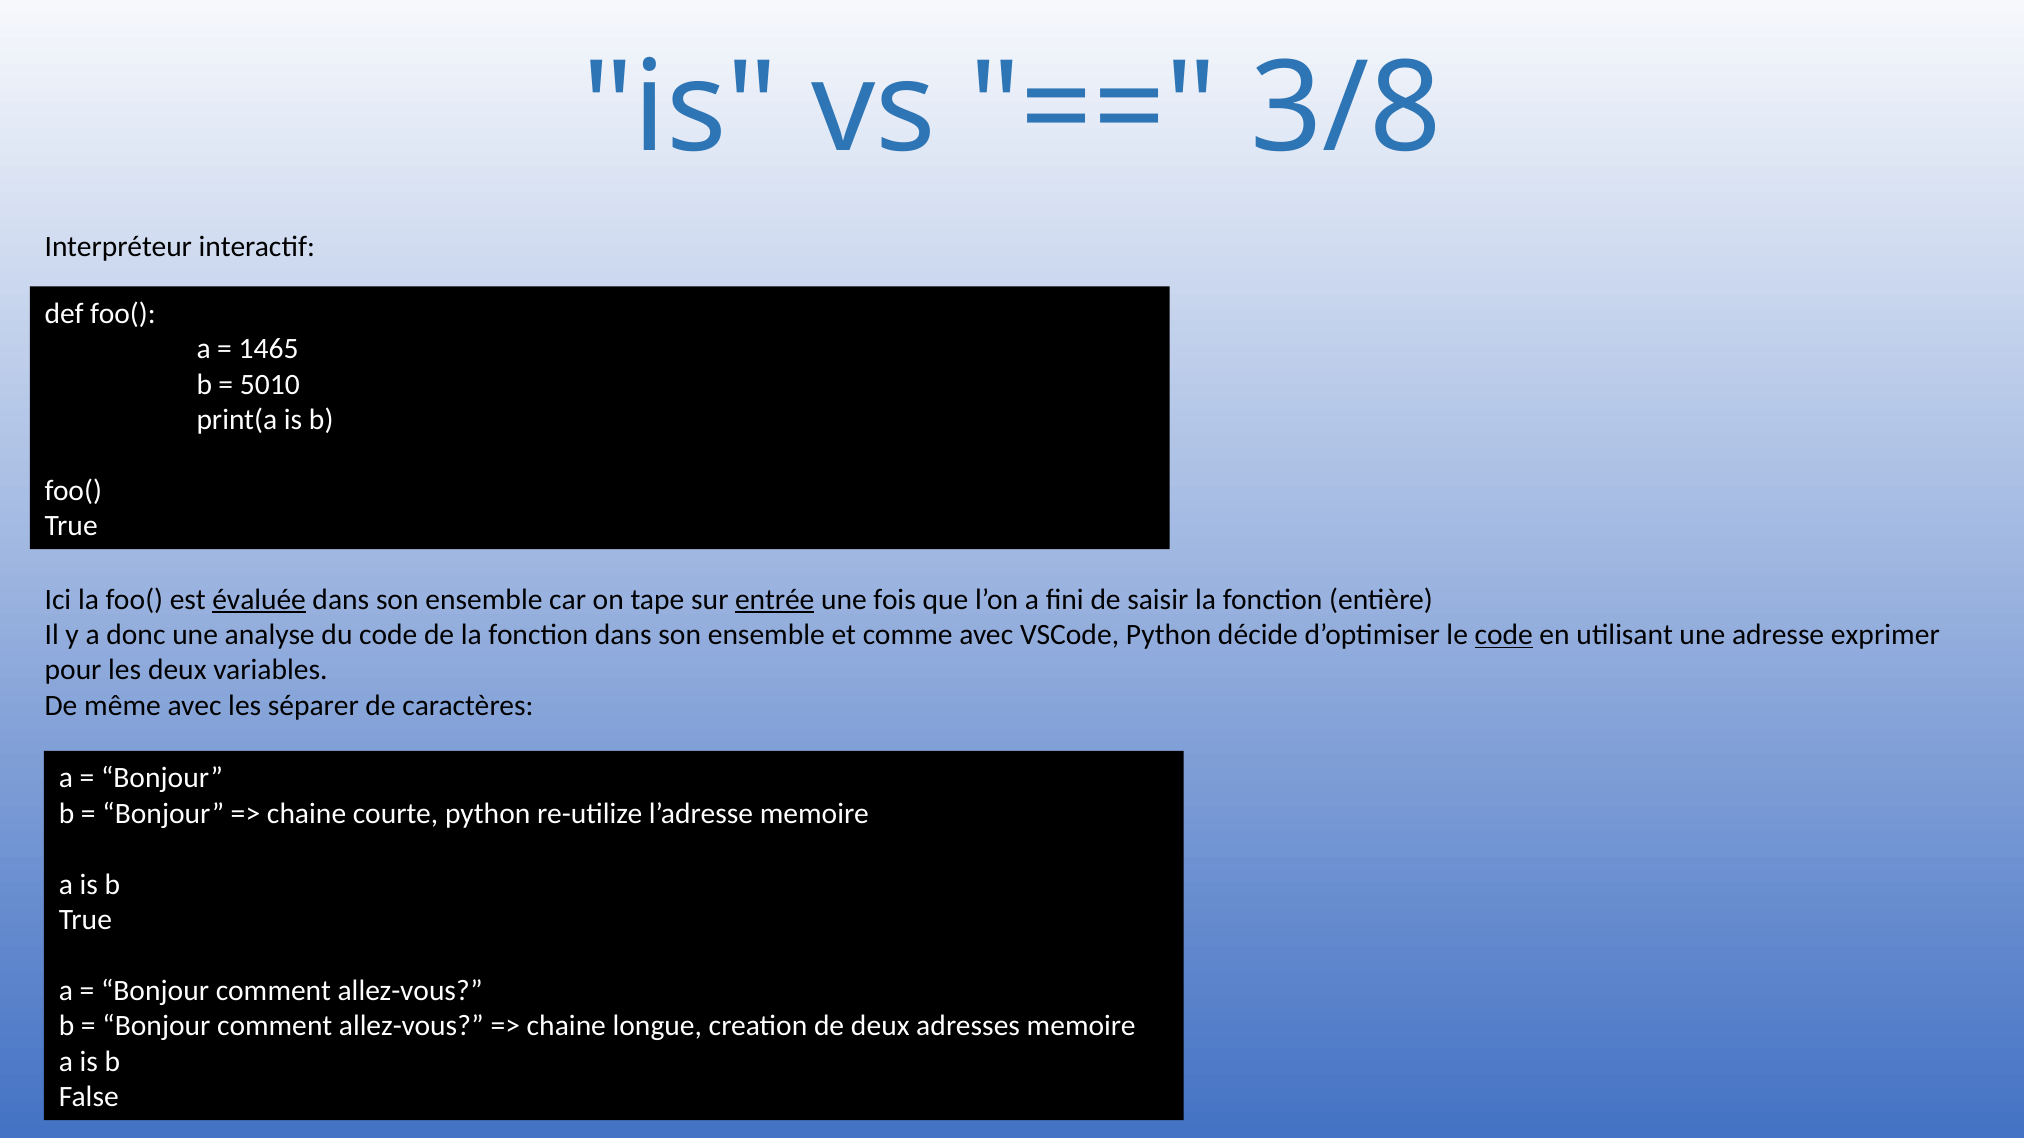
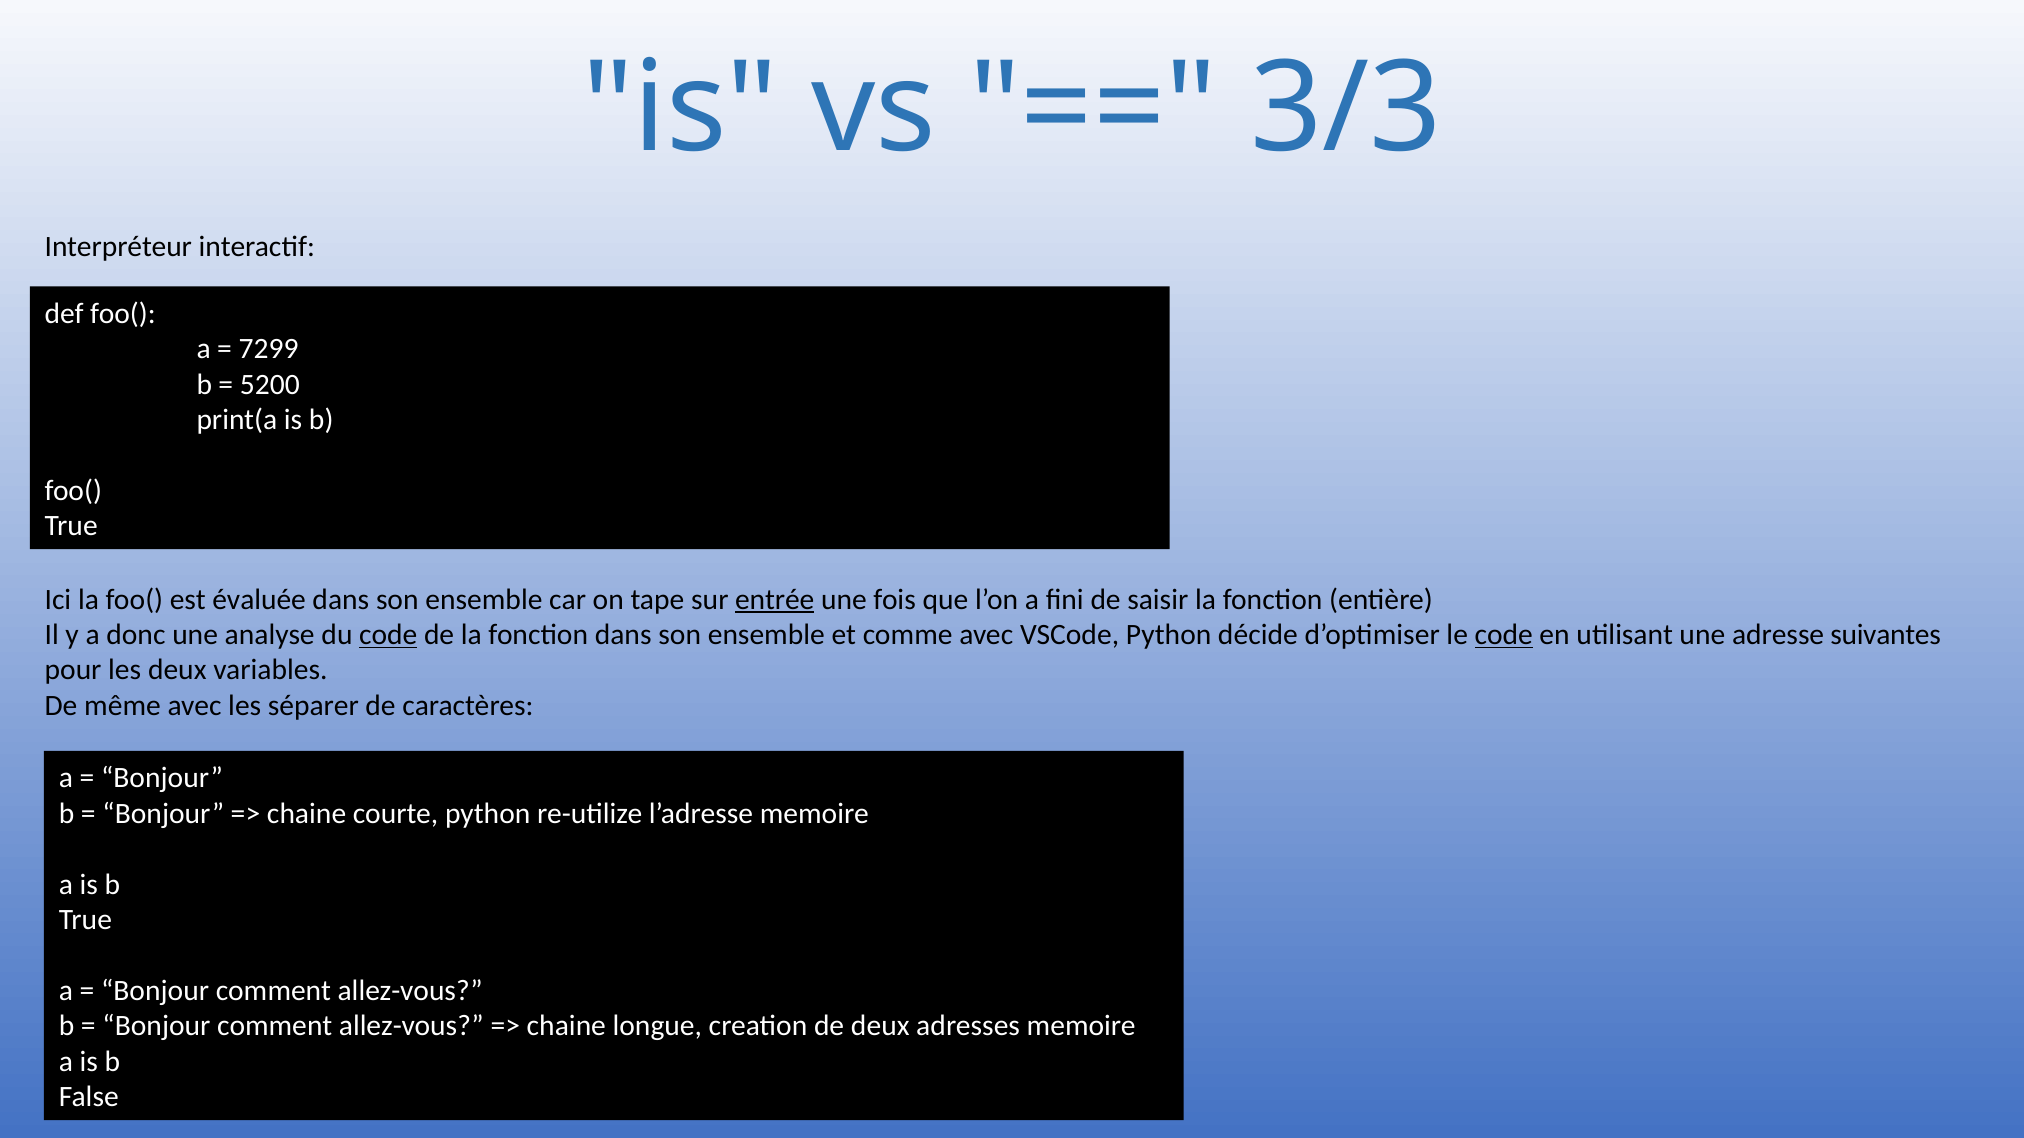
3/8: 3/8 -> 3/3 (1346, 109)
1465: 1465 -> 7299 (269, 349)
5010: 5010 -> 5200 (270, 385)
évaluée underline: present -> none (259, 600)
code underline: none -> present (388, 635)
exprimer: exprimer -> suivantes (1886, 635)
